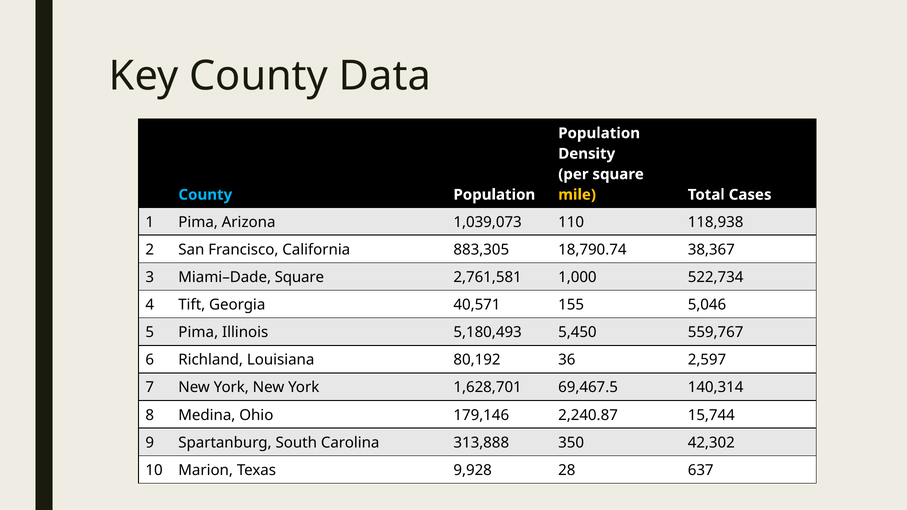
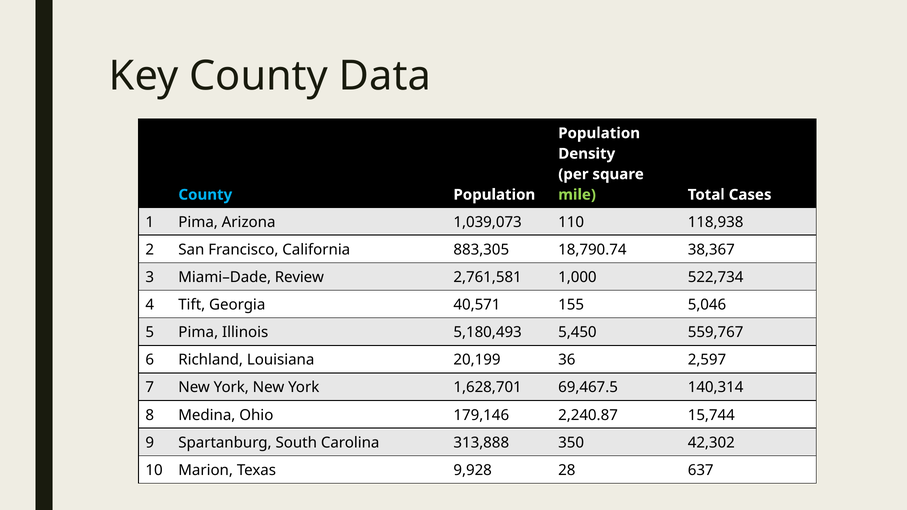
mile colour: yellow -> light green (577, 195)
Miami–Dade Square: Square -> Review (299, 277)
80,192: 80,192 -> 20,199 (477, 360)
